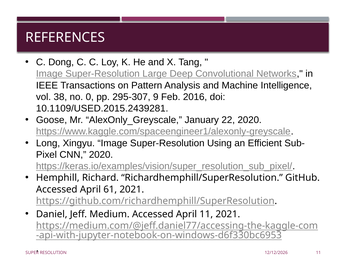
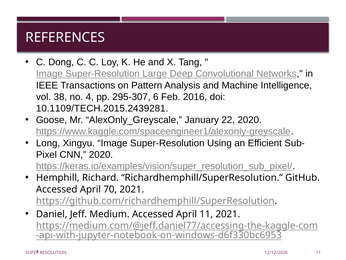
0: 0 -> 4 (90, 97)
9: 9 -> 6 (156, 97)
10.1109/USED.2015.2439281: 10.1109/USED.2015.2439281 -> 10.1109/TECH.2015.2439281 (102, 108)
61: 61 -> 70 (110, 189)
